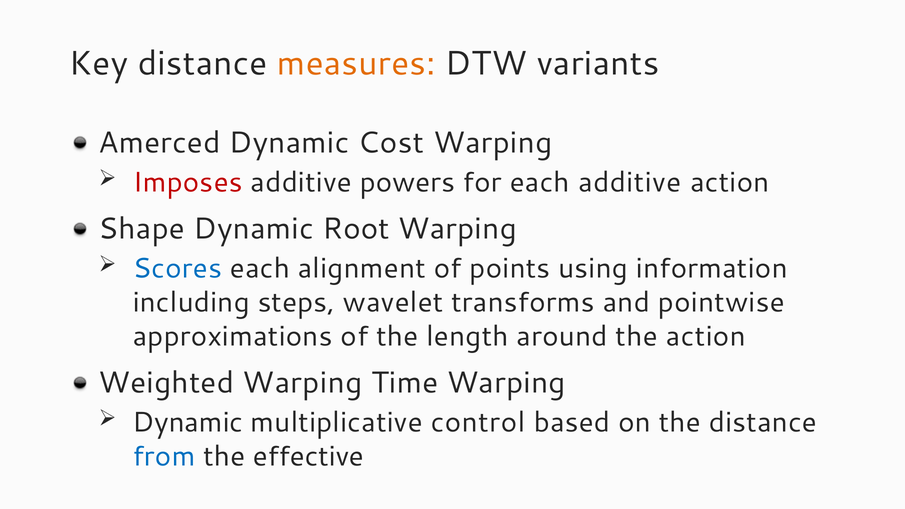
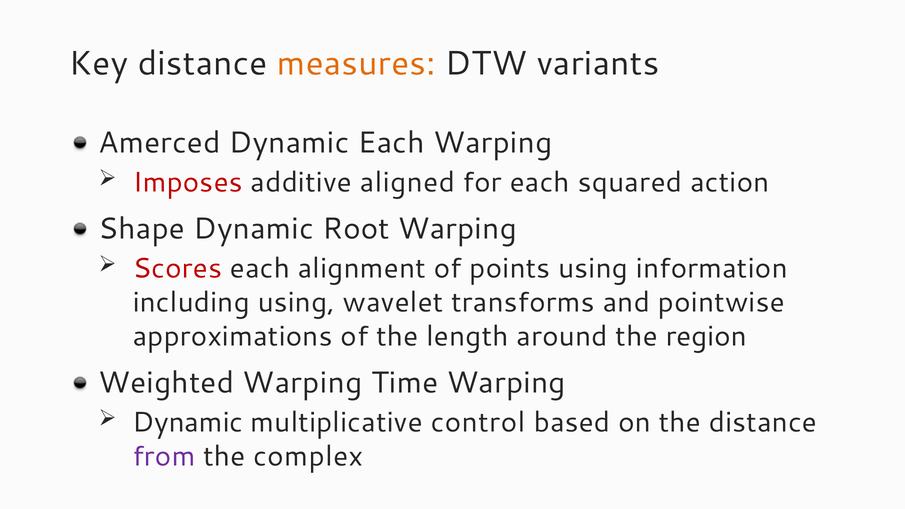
Dynamic Cost: Cost -> Each (391, 143)
powers: powers -> aligned (407, 182)
each additive: additive -> squared (630, 182)
Scores colour: blue -> red (177, 268)
including steps: steps -> using (296, 302)
the action: action -> region (706, 336)
from colour: blue -> purple (164, 456)
effective: effective -> complex (308, 456)
